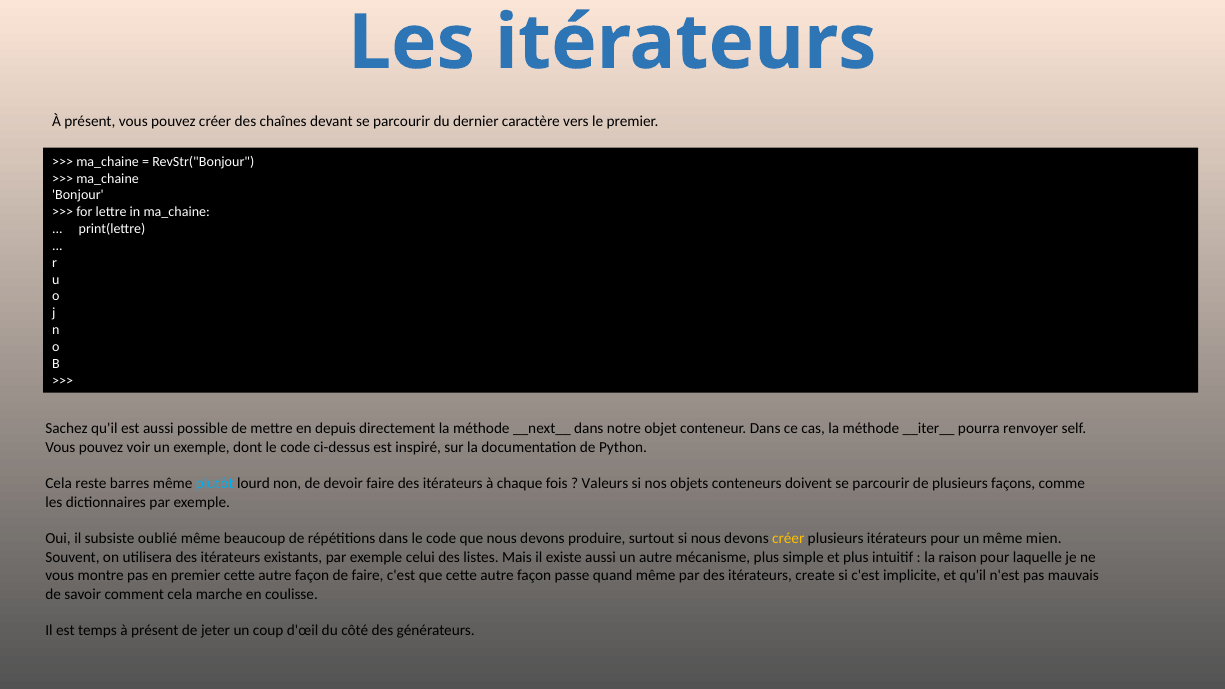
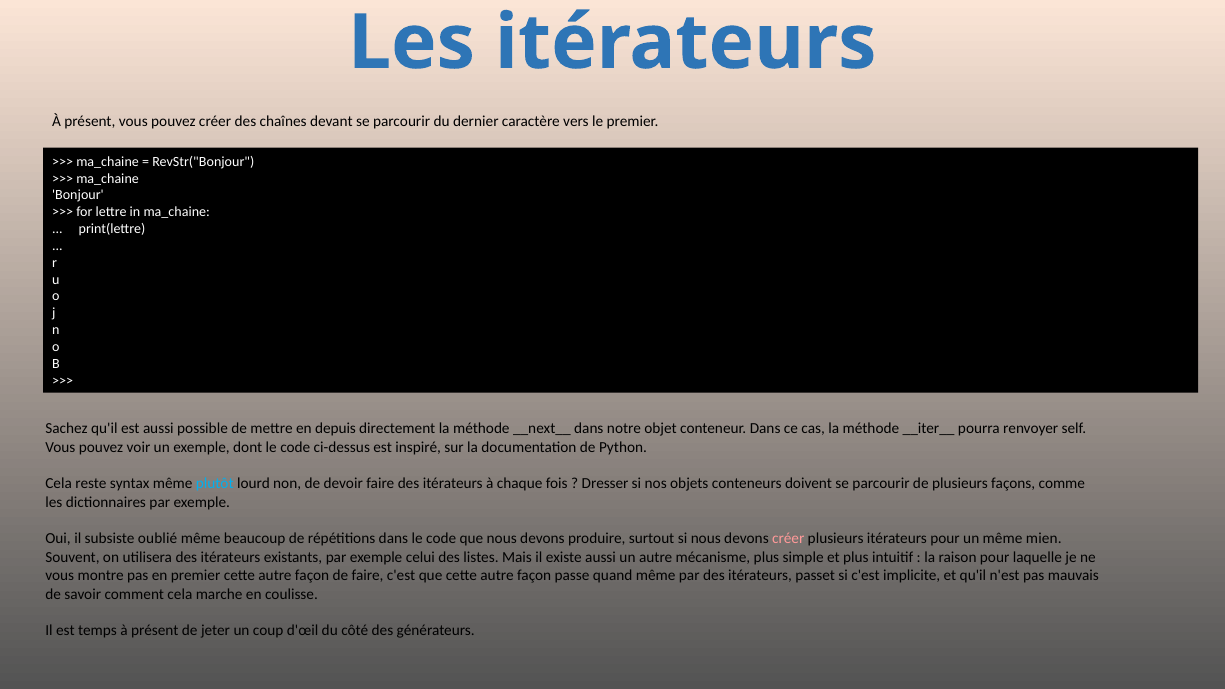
barres: barres -> syntax (130, 484)
Valeurs: Valeurs -> Dresser (605, 484)
créer colour: yellow -> pink (788, 539)
create: create -> passet (815, 576)
